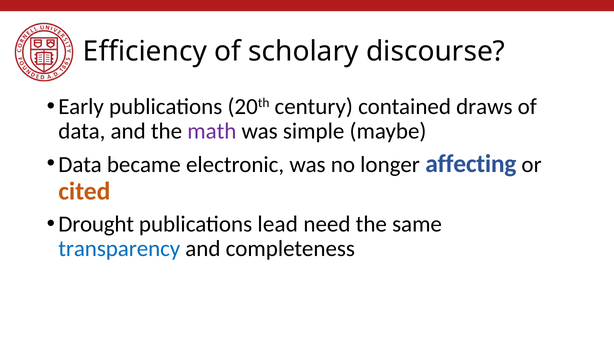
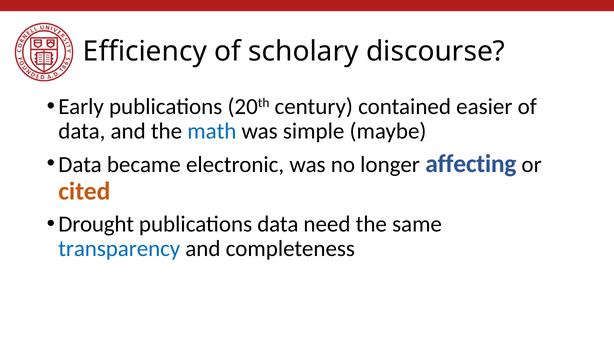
draws: draws -> easier (484, 107)
math colour: purple -> blue (212, 131)
publications lead: lead -> data (278, 224)
